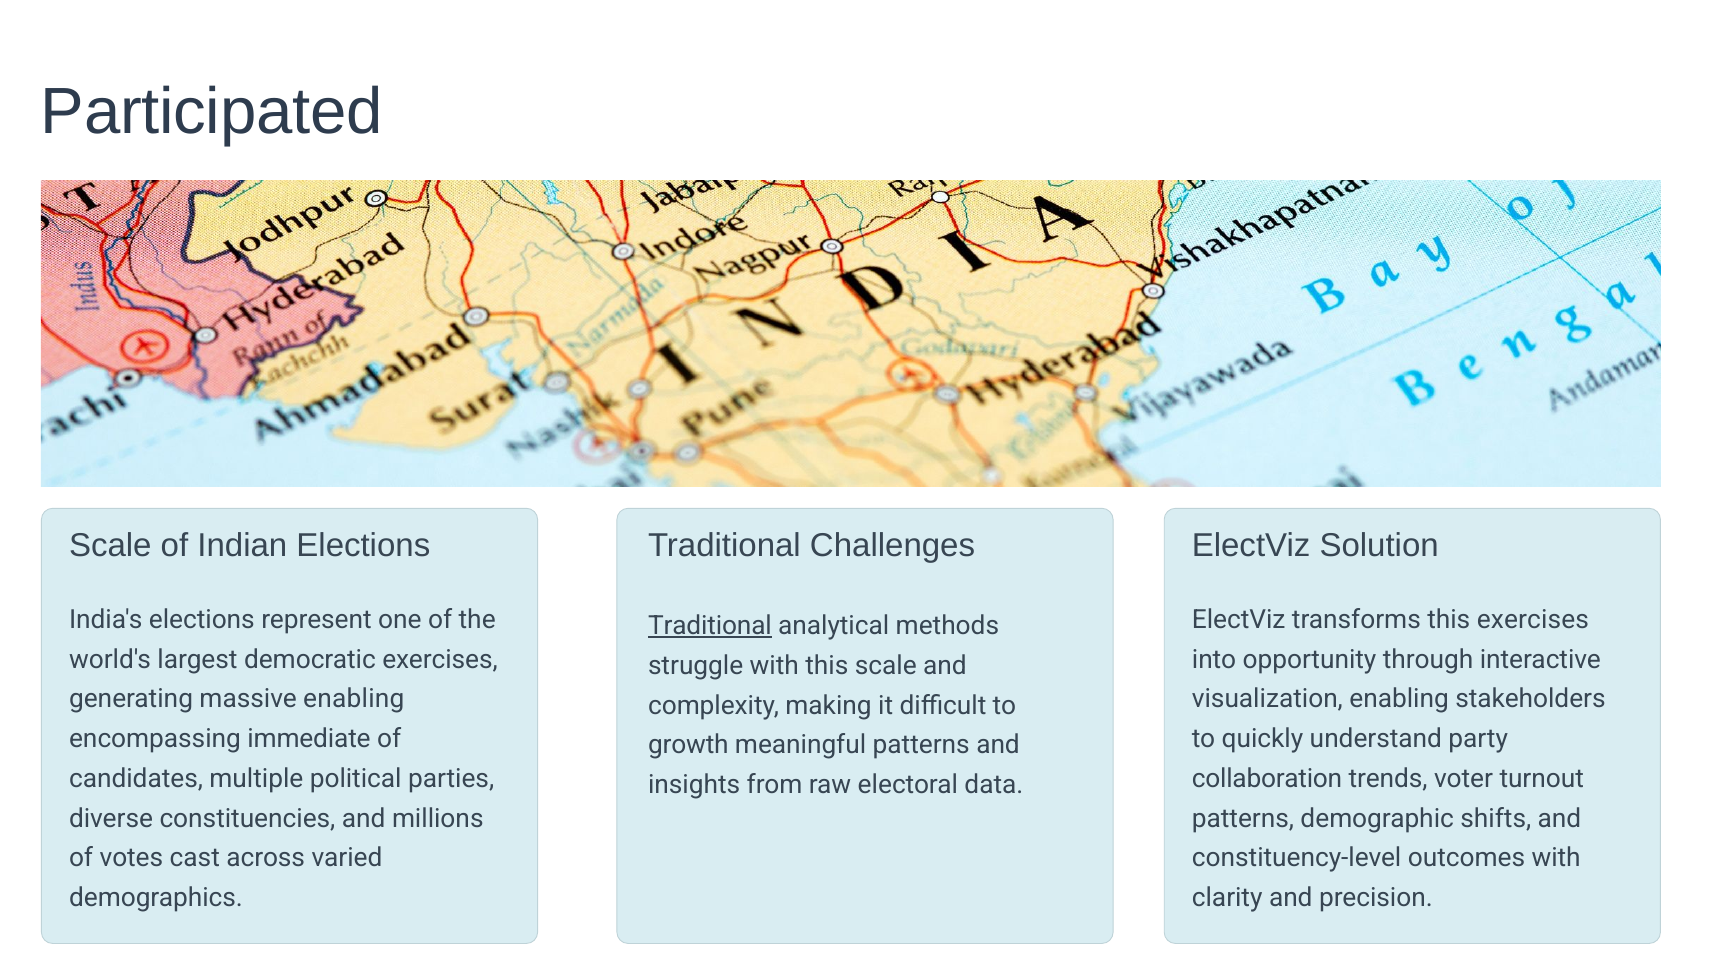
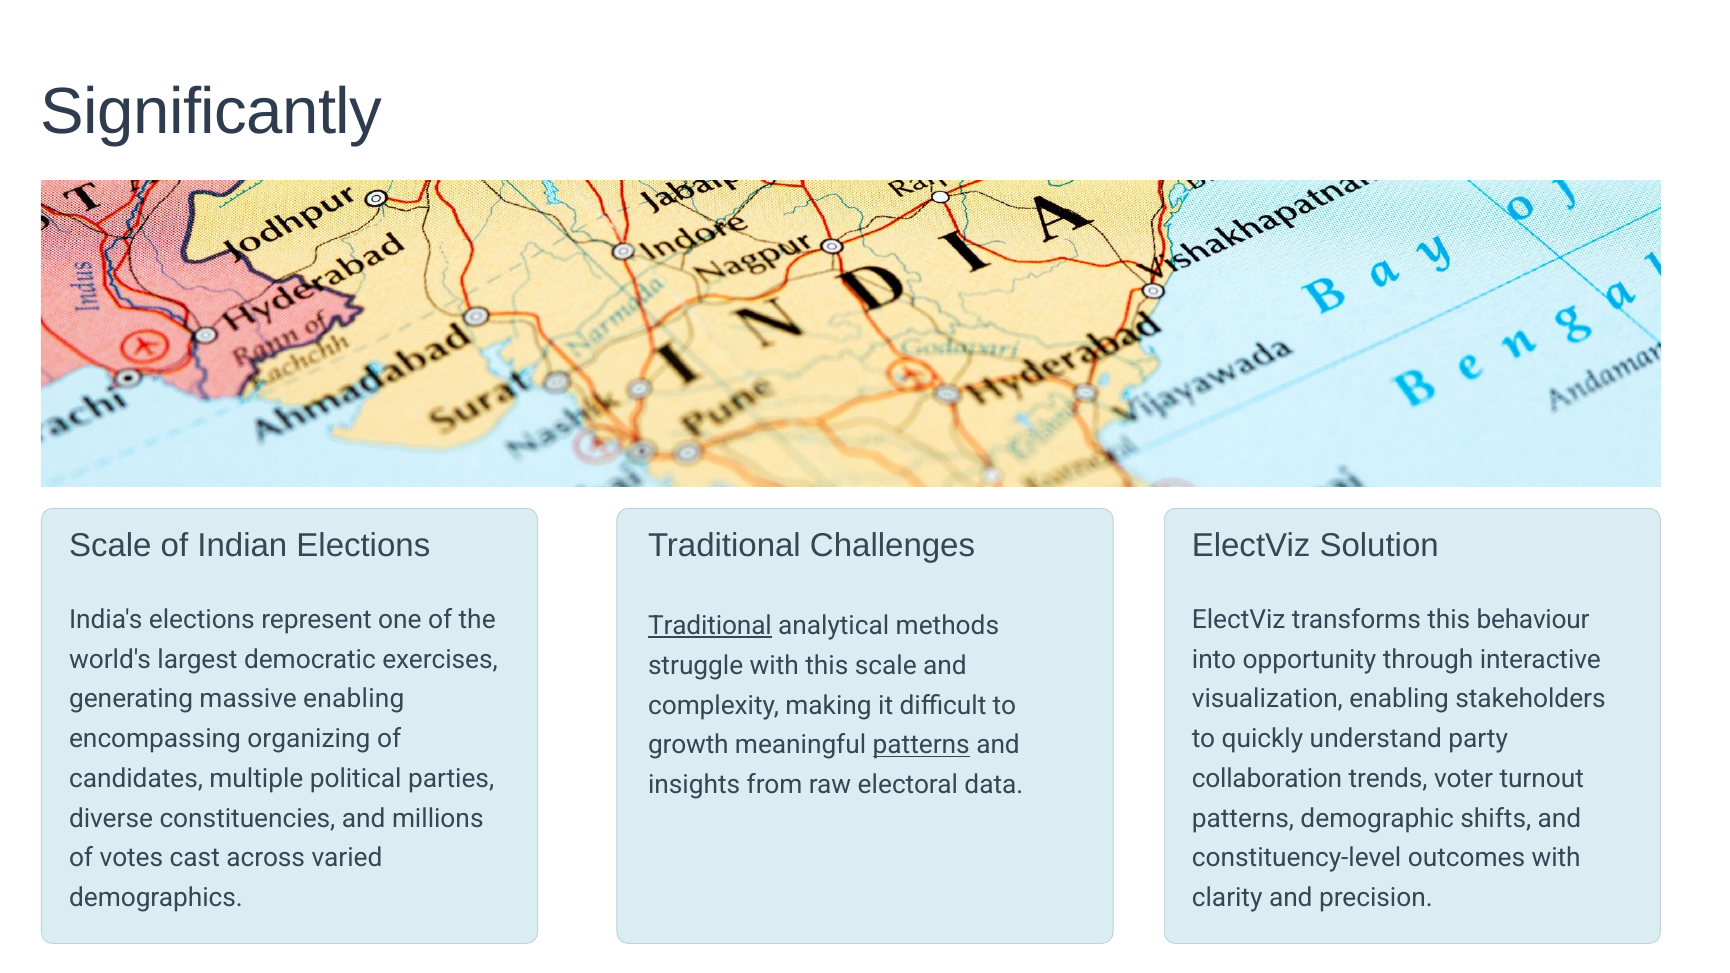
Participated: Participated -> Significantly (212, 112)
this exercises: exercises -> behaviour (1533, 620)
immediate: immediate -> organizing (309, 739)
patterns underline: none -> present (921, 745)
